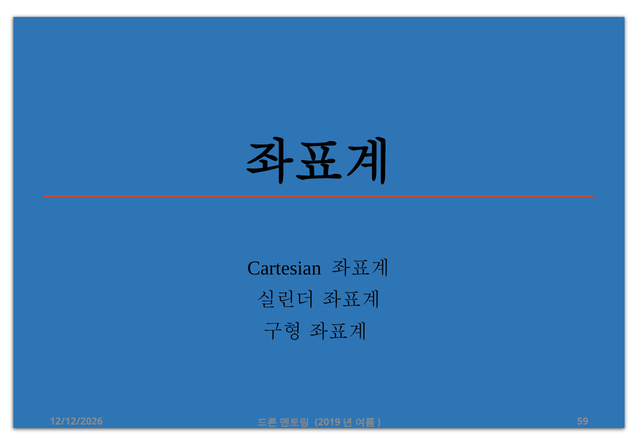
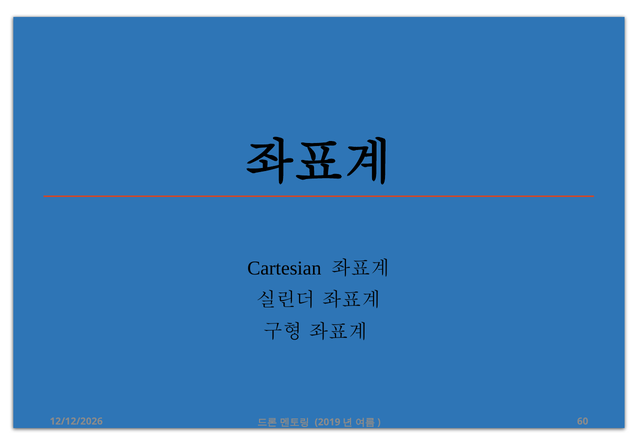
59: 59 -> 60 (583, 421)
